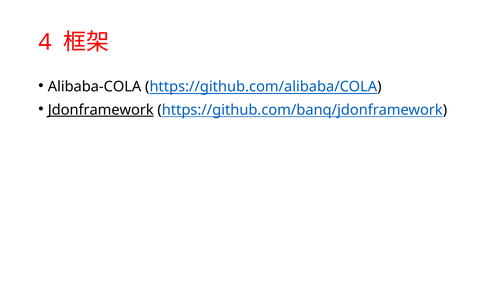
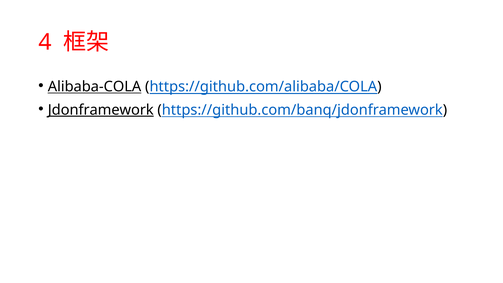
Alibaba-COLA underline: none -> present (95, 87)
